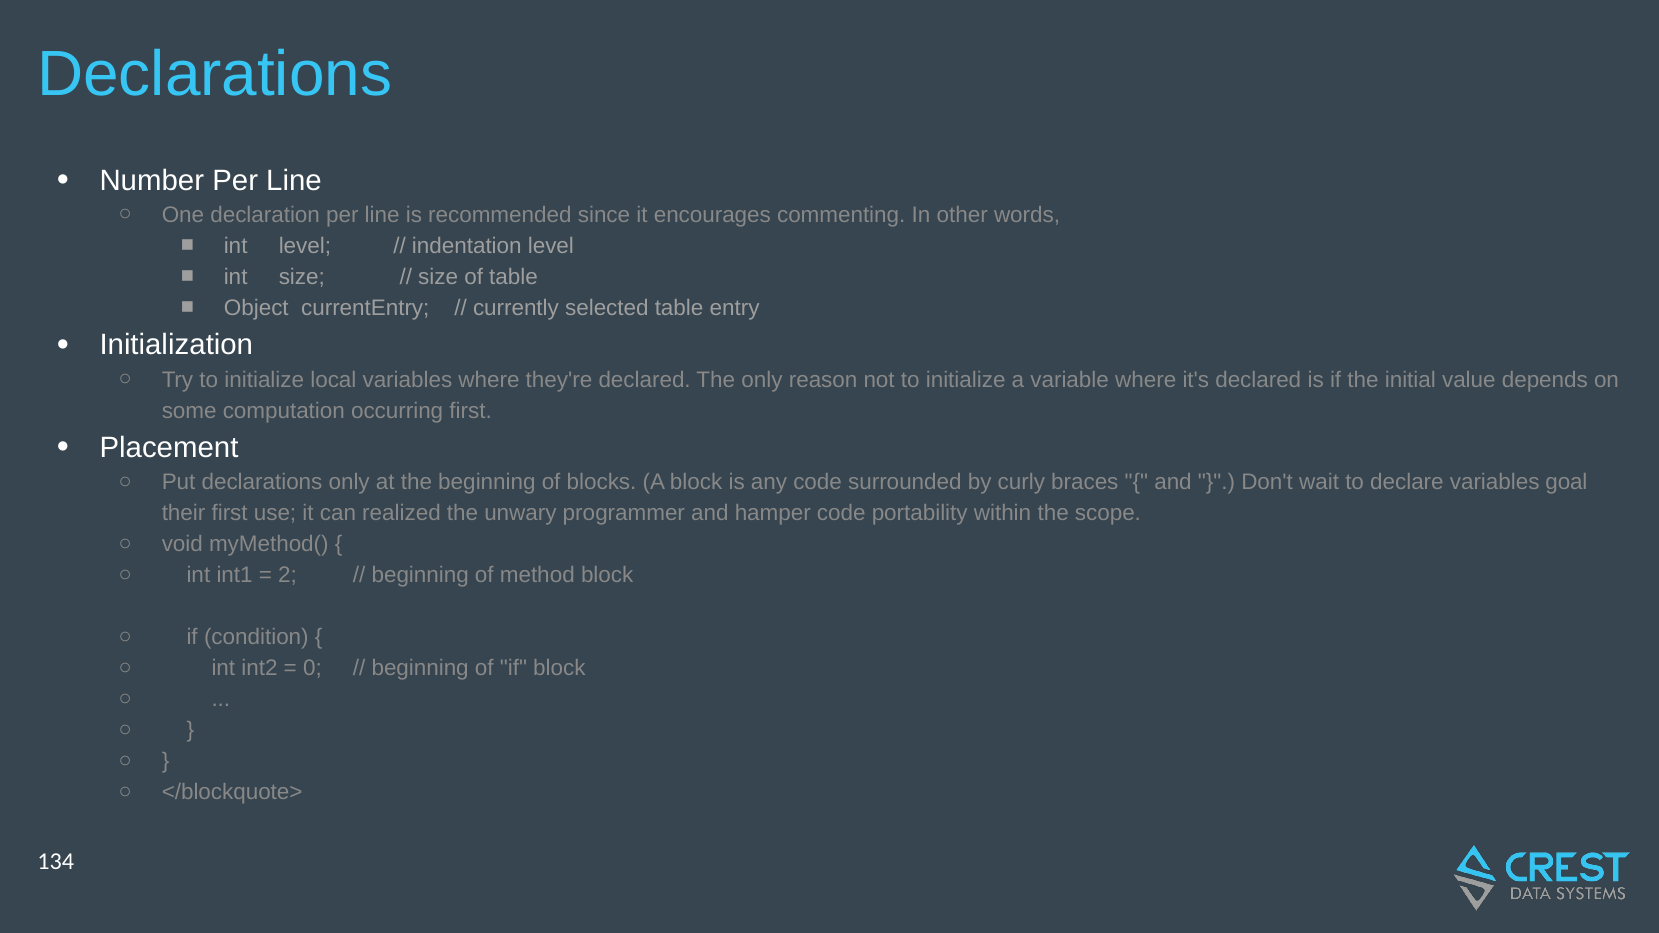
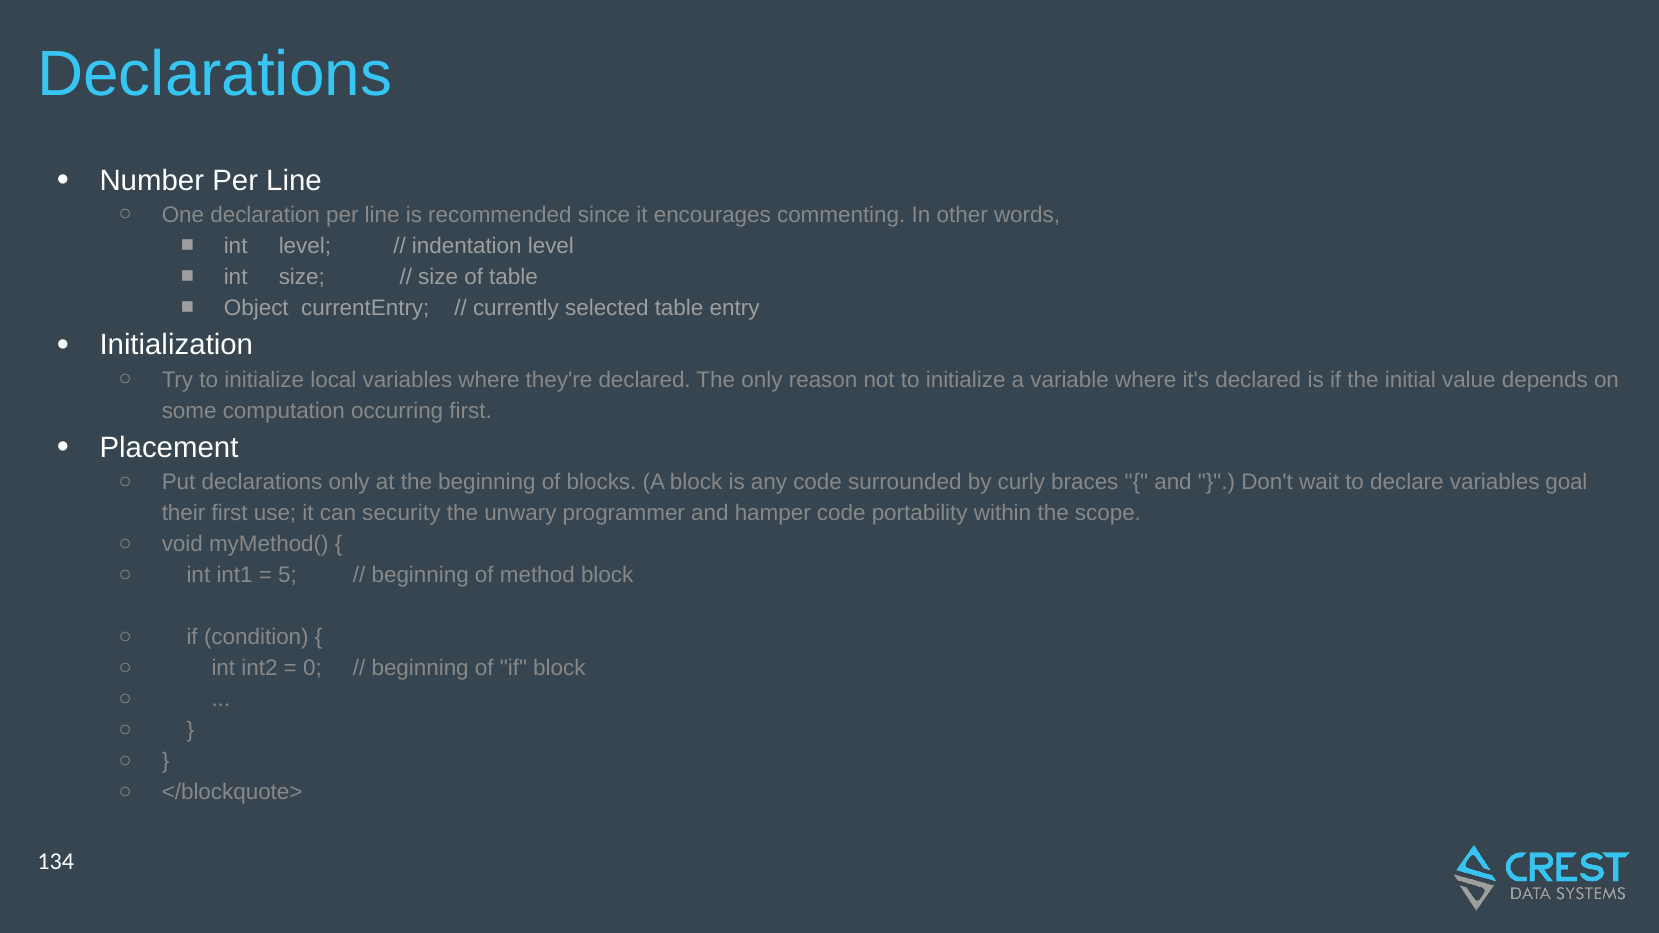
realized: realized -> security (401, 513)
2: 2 -> 5 (288, 575)
